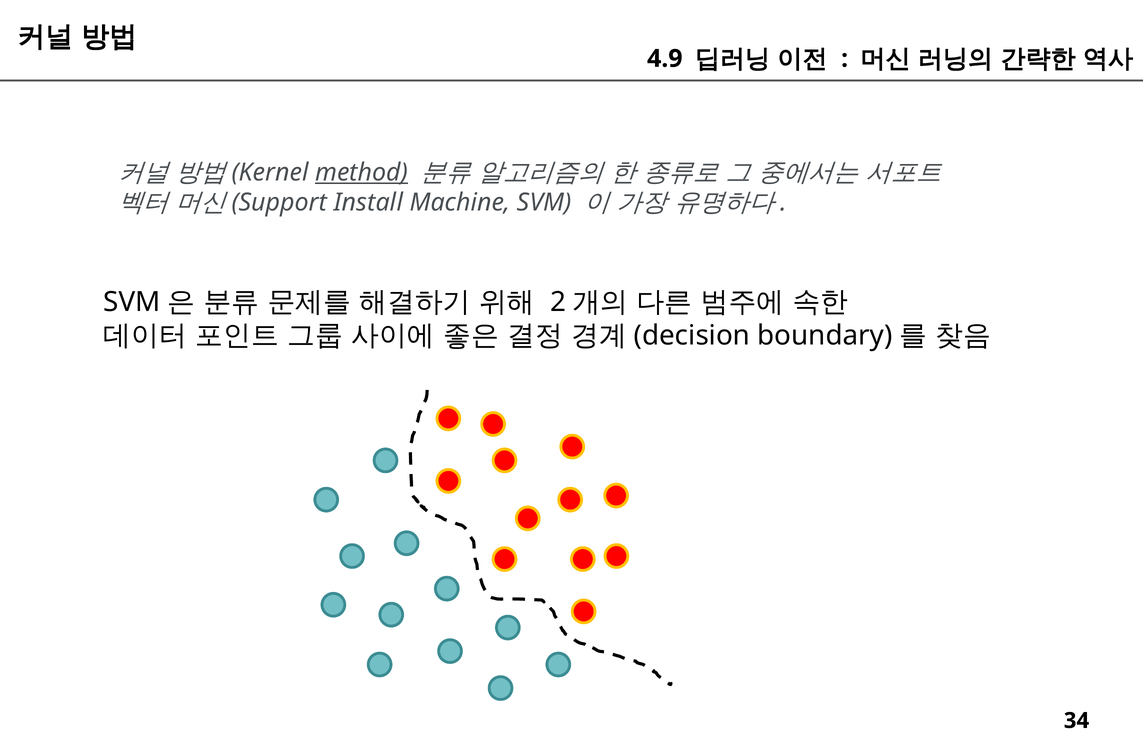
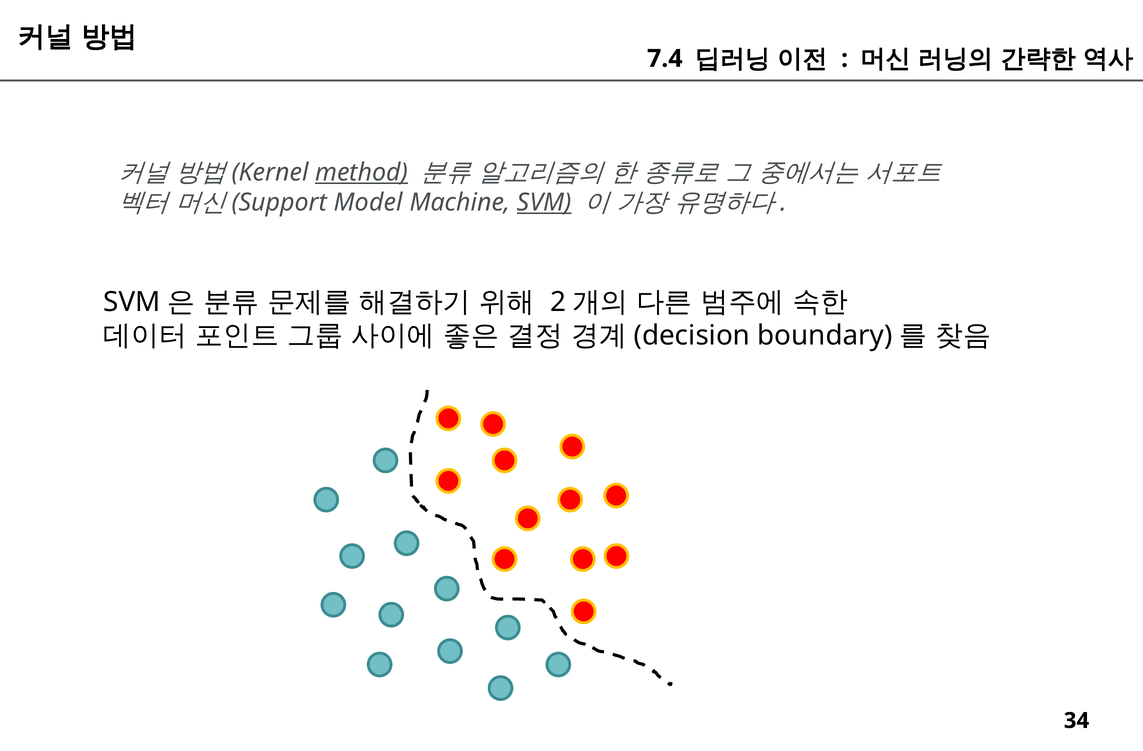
4.9: 4.9 -> 7.4 (665, 59)
Install: Install -> Model (368, 203)
SVM underline: none -> present (544, 203)
